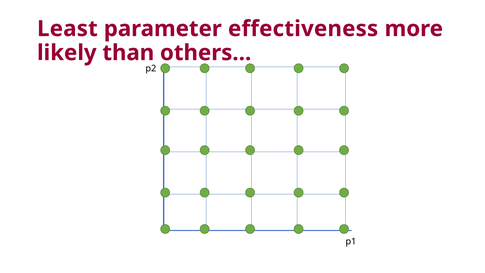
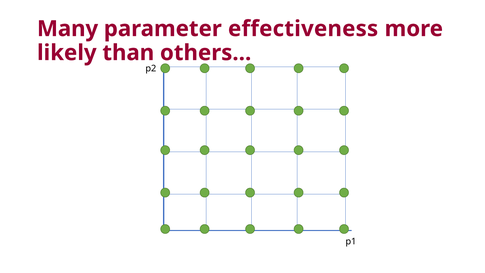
Least: Least -> Many (68, 29)
